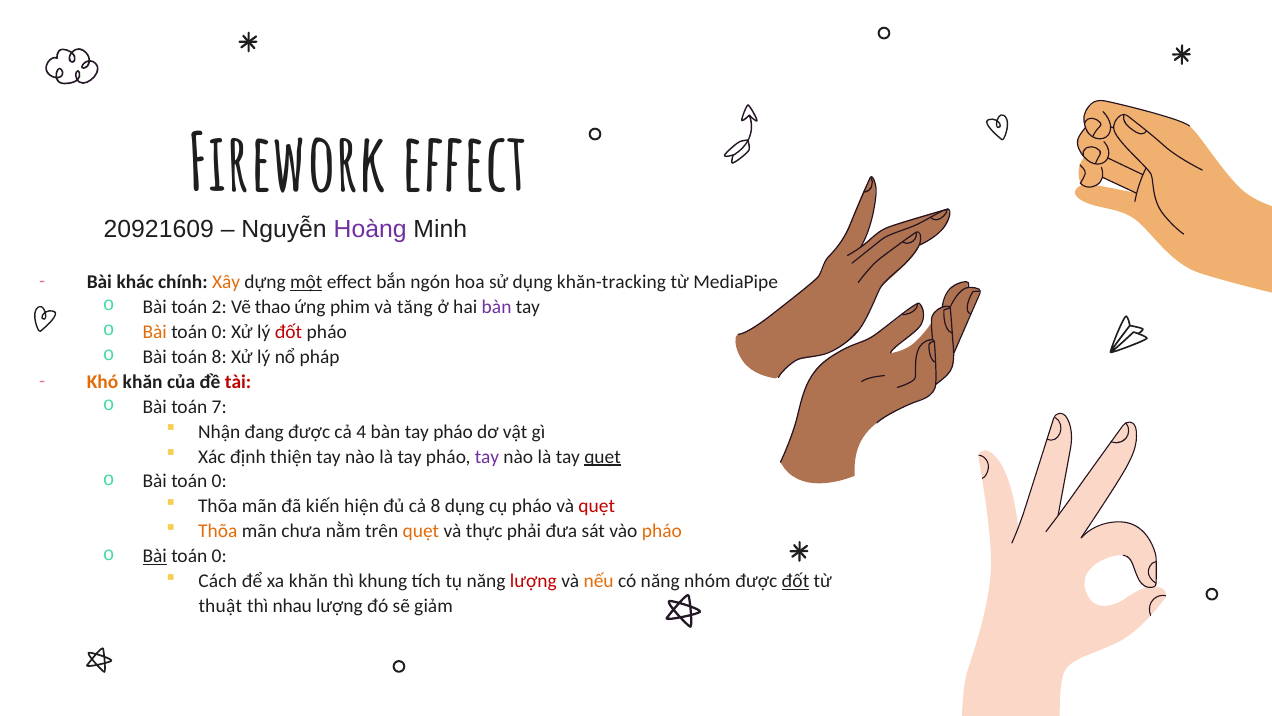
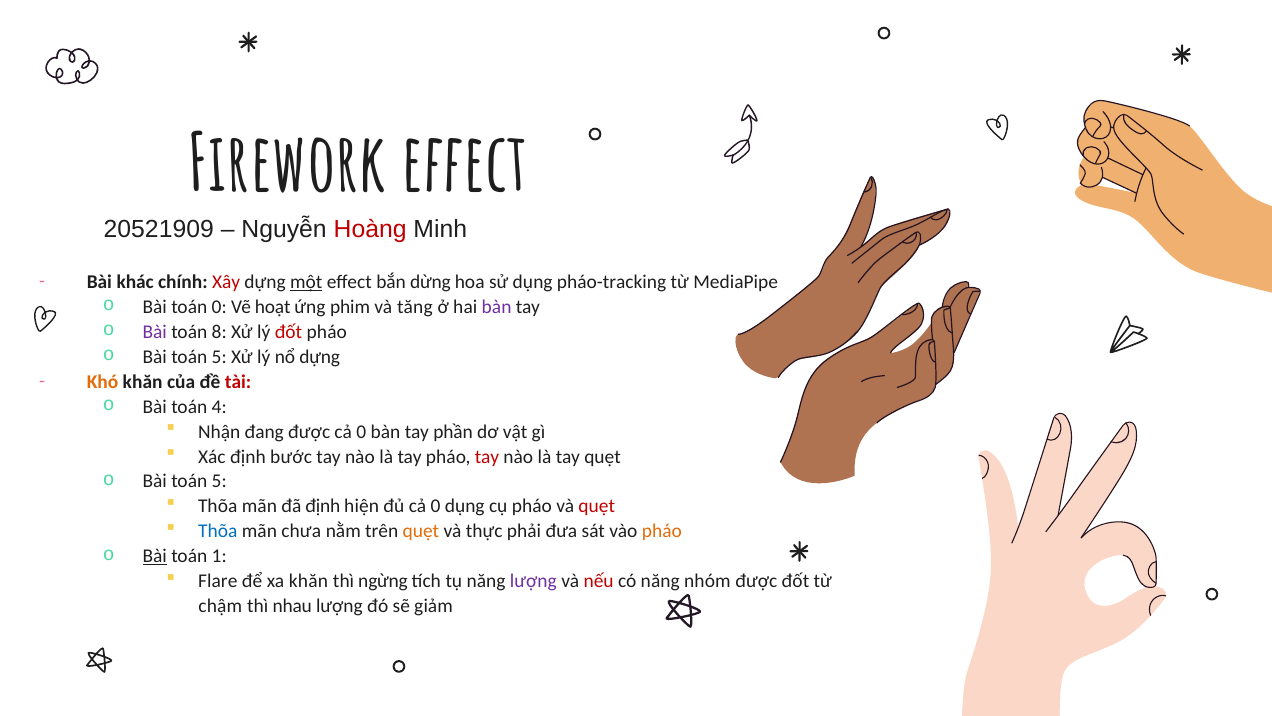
20921609: 20921609 -> 20521909 (159, 230)
Hoàng colour: purple -> red (370, 230)
Xây colour: orange -> red (226, 282)
ngón: ngón -> dừng (430, 282)
khăn-tracking: khăn-tracking -> pháo-tracking (612, 282)
toán 2: 2 -> 0 (219, 307)
thao: thao -> hoạt (273, 307)
Bài colour: orange -> purple (155, 332)
0: 0 -> 8 (219, 332)
8: 8 -> 5 (219, 357)
nổ pháp: pháp -> dựng (320, 357)
7: 7 -> 4 (219, 406)
được cả 4: 4 -> 0 (361, 431)
bàn tay pháo: pháo -> phần (453, 431)
thiện: thiện -> bước (291, 456)
tay colour: purple -> red (487, 456)
quẹt underline: present -> none (603, 456)
0: 0 -> 5 (219, 481)
đã kiến: kiến -> định (323, 506)
đủ cả 8: 8 -> 0 (435, 506)
Thõa colour: orange -> blue (218, 531)
0: 0 -> 1 (219, 556)
Cách: Cách -> Flare (218, 581)
khung: khung -> ngừng (383, 581)
lượng colour: red -> purple (533, 581)
nếu colour: orange -> red (599, 581)
đốt underline: present -> none (795, 581)
thuật: thuật -> chậm (220, 606)
